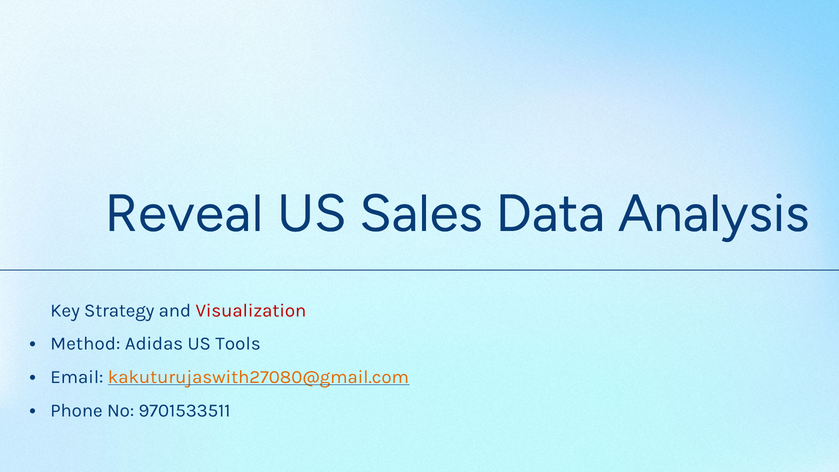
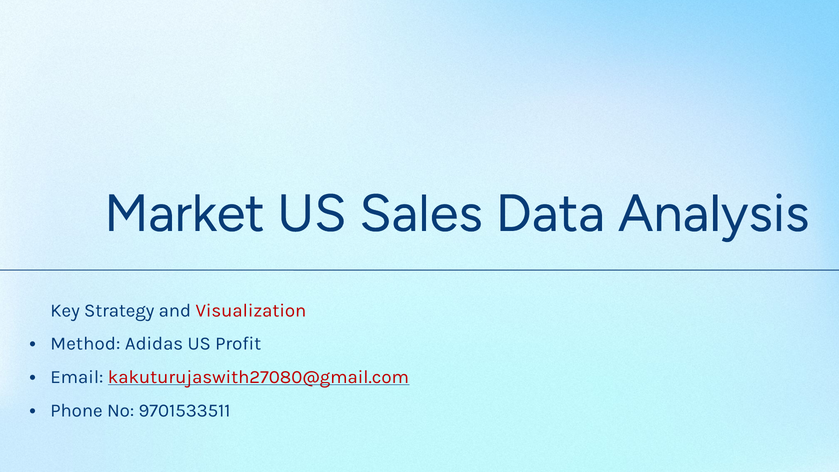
Reveal: Reveal -> Market (184, 214)
Tools: Tools -> Profit (238, 344)
kakuturujaswith27080@gmail.com colour: orange -> red (258, 377)
